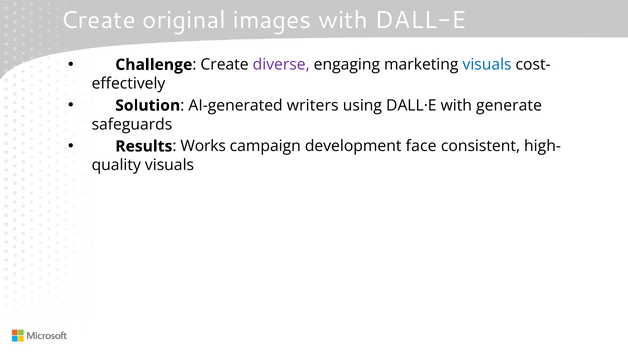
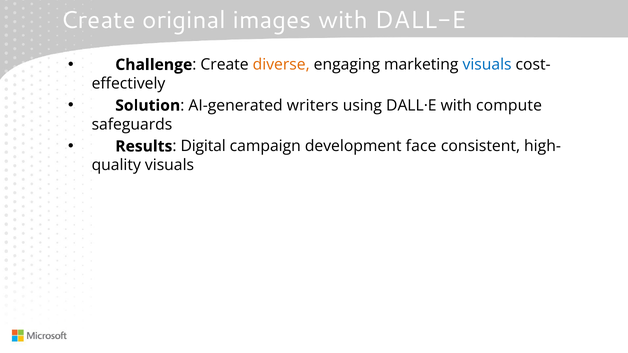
diverse colour: purple -> orange (281, 65)
generate: generate -> compute (509, 106)
Works: Works -> Digital (203, 146)
